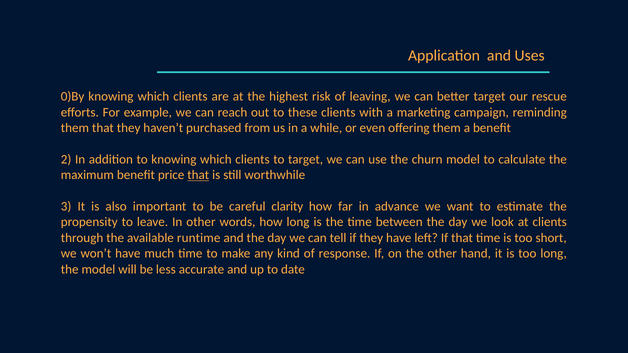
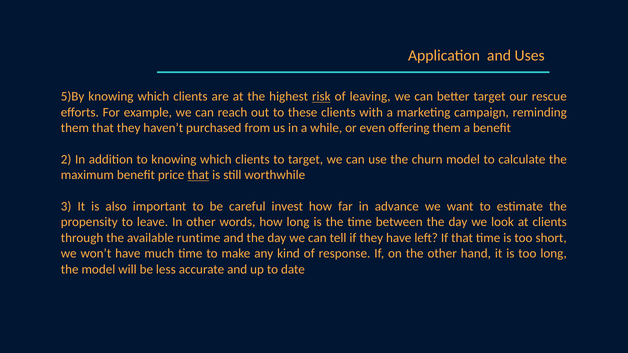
0)By: 0)By -> 5)By (73, 97)
risk underline: none -> present (321, 97)
clarity: clarity -> invest (287, 207)
